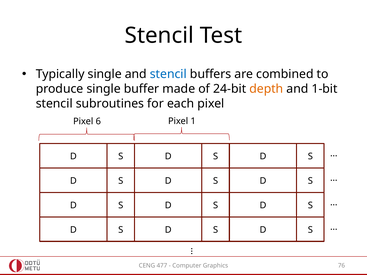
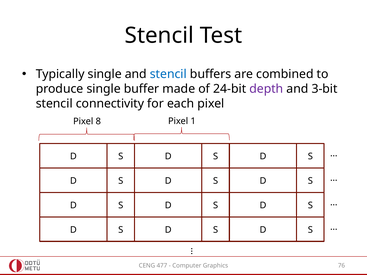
depth colour: orange -> purple (266, 89)
1-bit: 1-bit -> 3-bit (325, 89)
subroutines: subroutines -> connectivity (110, 104)
6: 6 -> 8 (98, 122)
